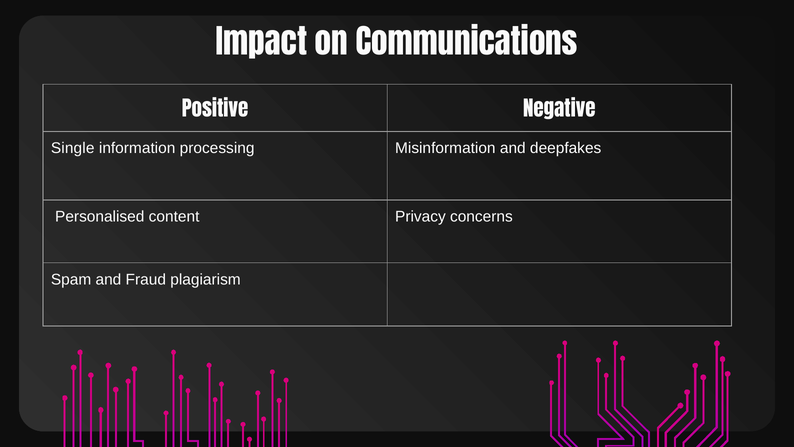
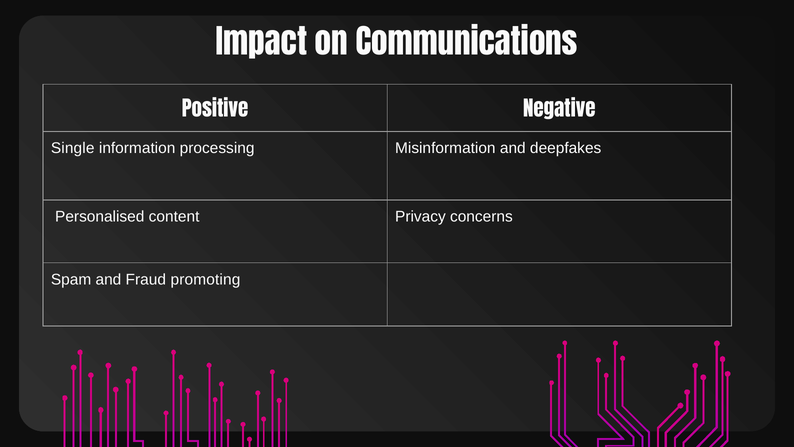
plagiarism: plagiarism -> promoting (205, 280)
